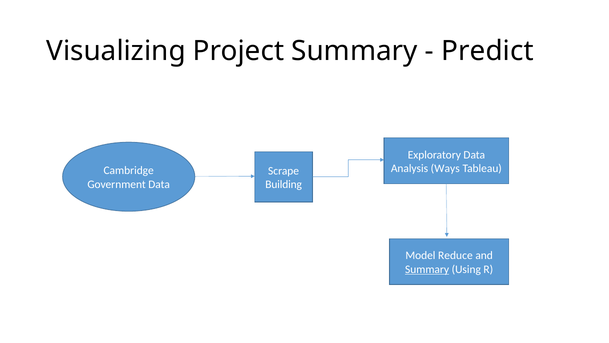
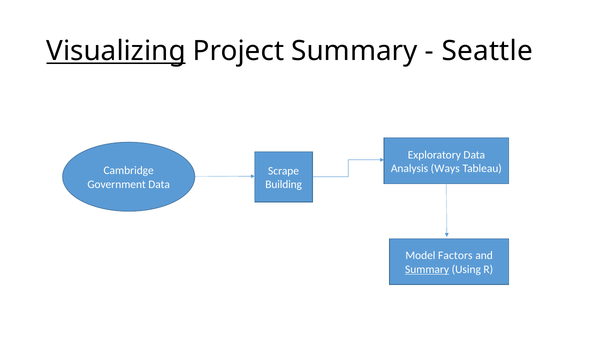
Visualizing underline: none -> present (116, 51)
Predict: Predict -> Seattle (487, 51)
Reduce: Reduce -> Factors (455, 255)
